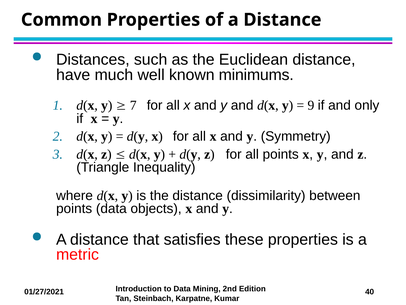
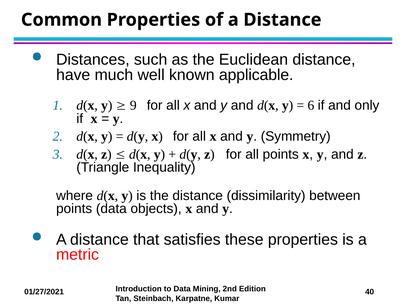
minimums: minimums -> applicable (256, 75)
7: 7 -> 9 (133, 105)
9: 9 -> 6 (311, 105)
